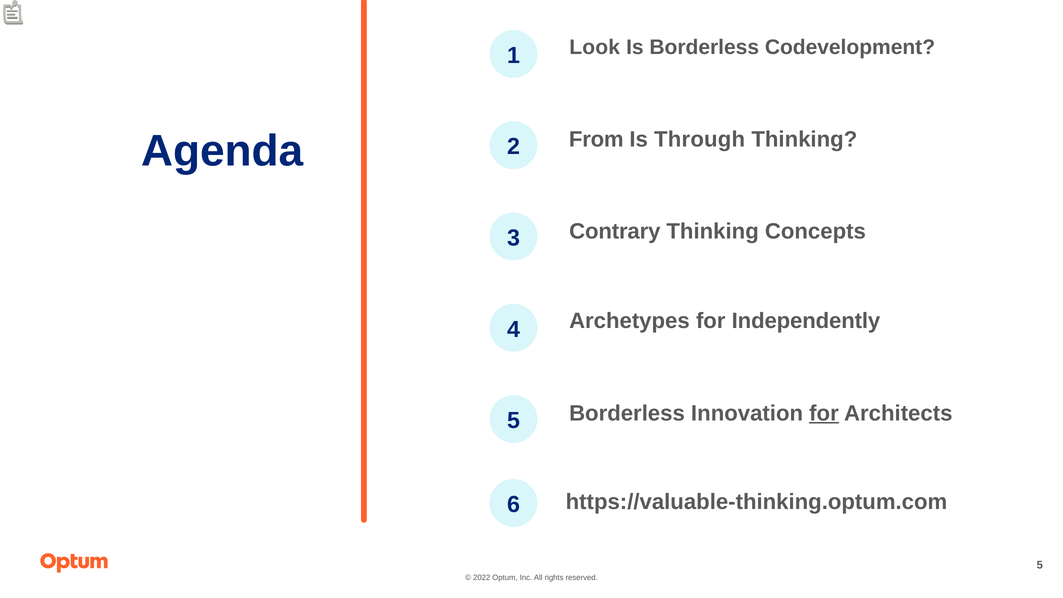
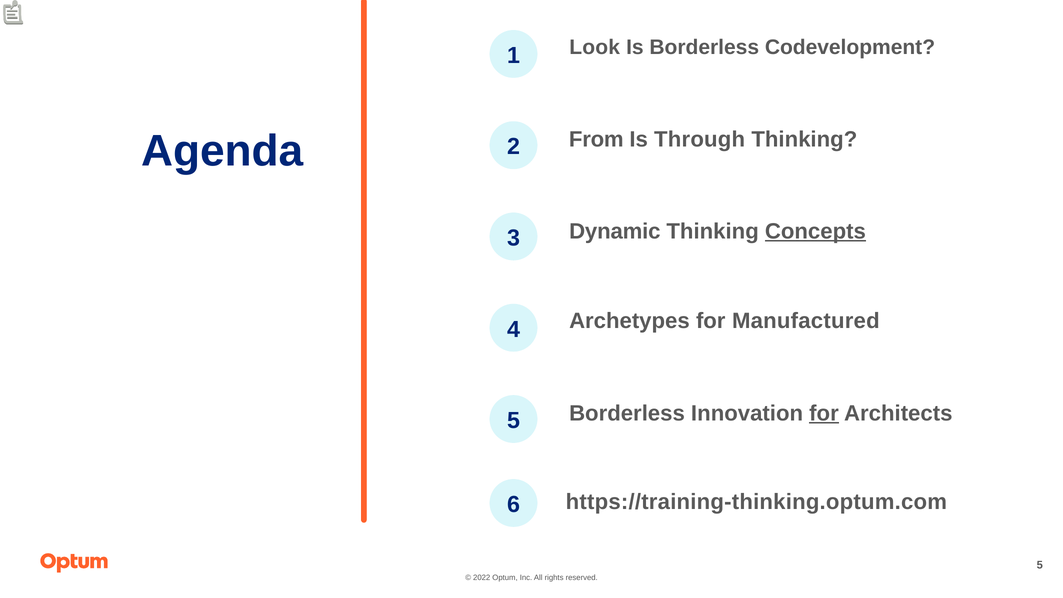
Contrary: Contrary -> Dynamic (615, 231)
Concepts underline: none -> present (815, 231)
Independently: Independently -> Manufactured (806, 321)
https://valuable-thinking.optum.com: https://valuable-thinking.optum.com -> https://training-thinking.optum.com (756, 502)
